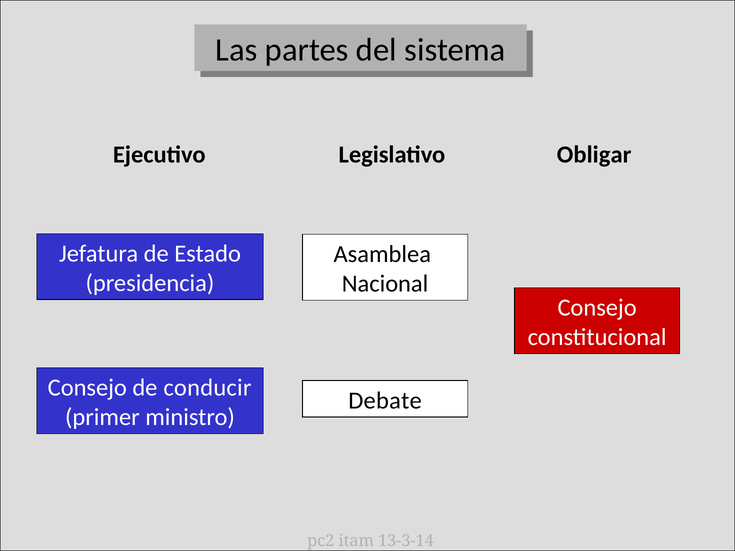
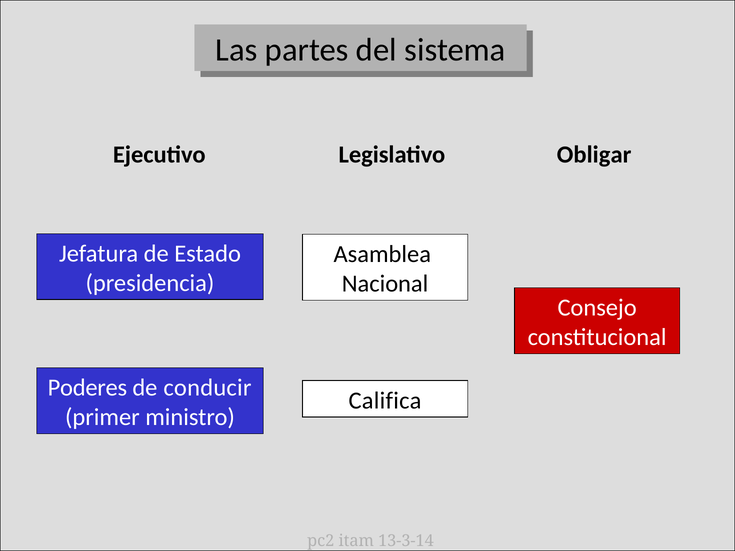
Consejo: Consejo -> Poderes (87, 388)
Debate: Debate -> Califica (385, 401)
